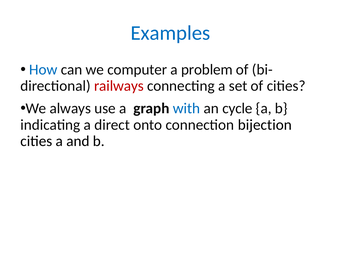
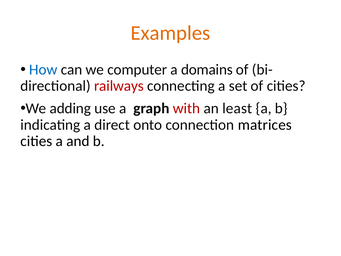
Examples colour: blue -> orange (170, 33)
problem: problem -> domains (207, 69)
always: always -> adding (70, 108)
with colour: blue -> red (186, 108)
cycle: cycle -> least (237, 108)
bijection: bijection -> matrices (265, 125)
